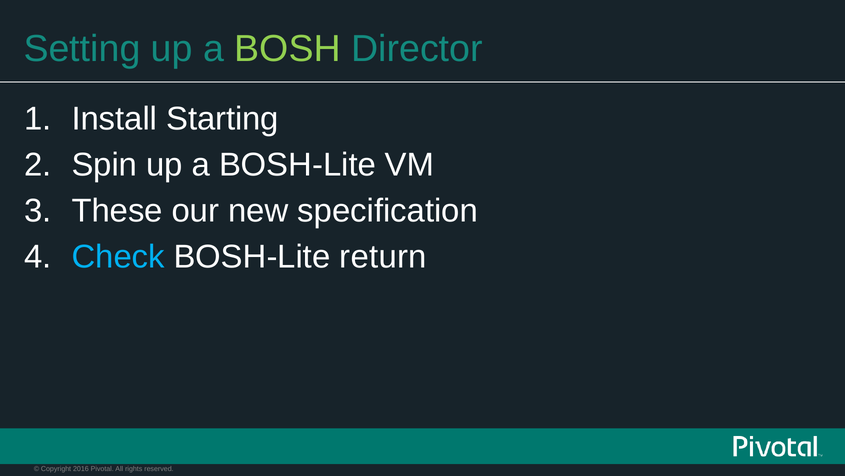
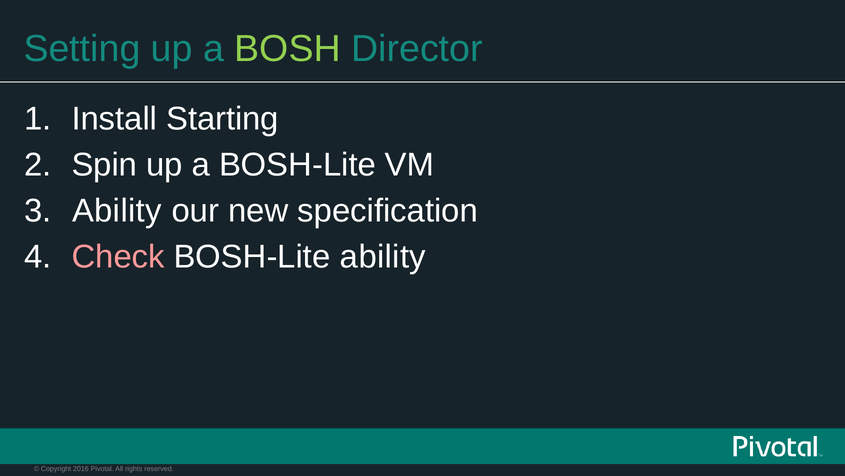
These: These -> Ability (117, 211)
Check colour: light blue -> pink (118, 257)
BOSH-Lite return: return -> ability (383, 257)
